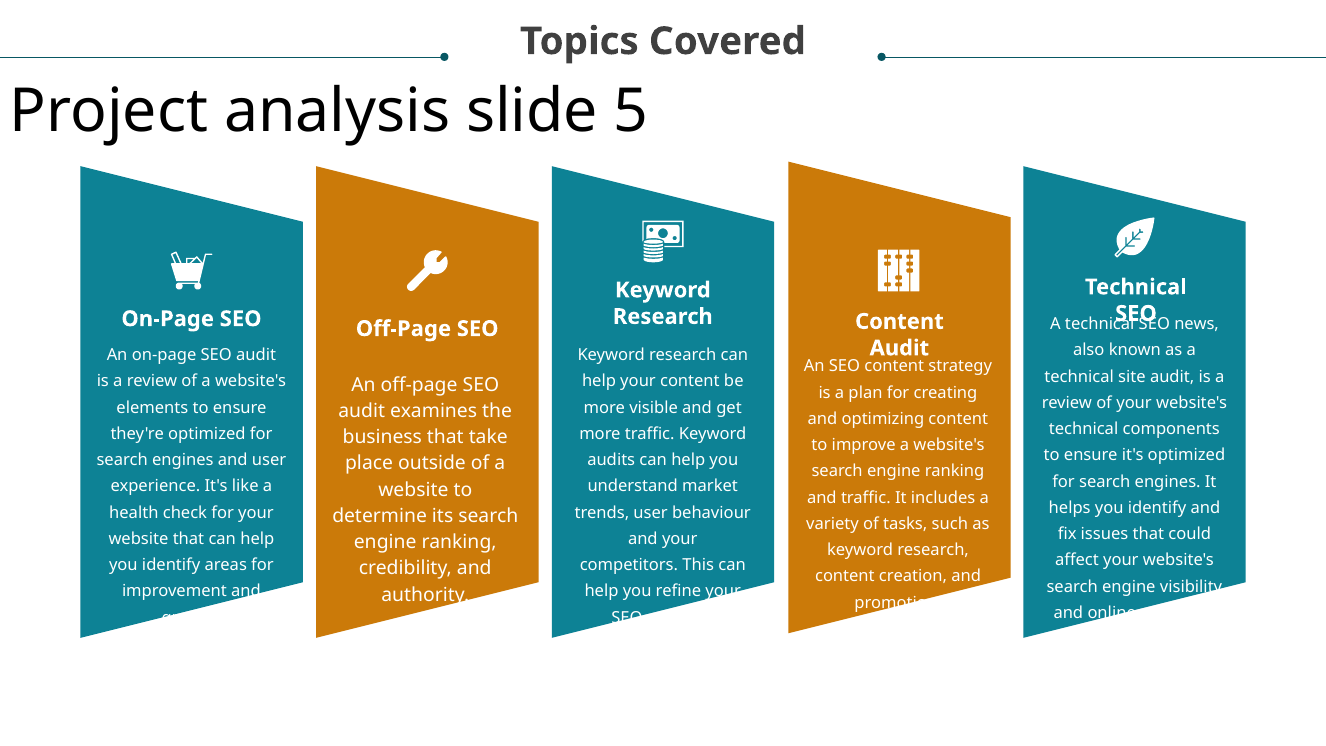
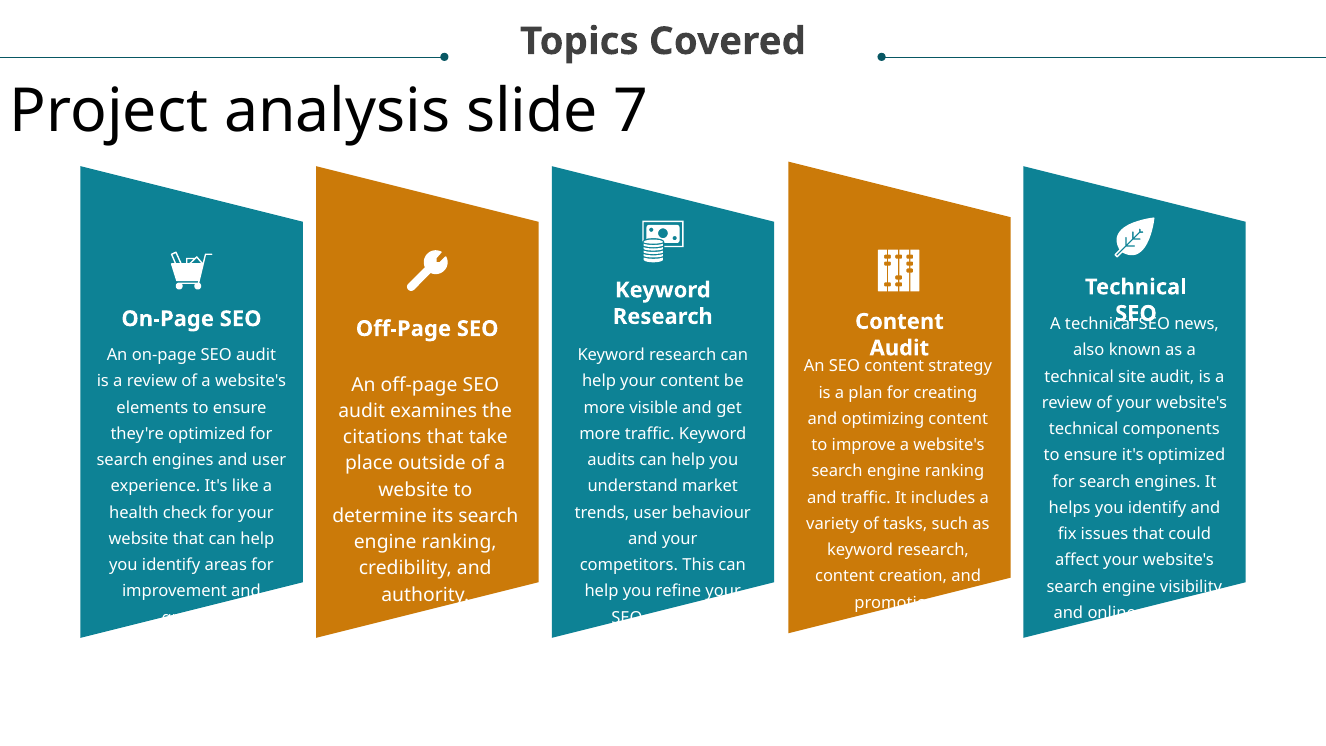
5: 5 -> 7 (631, 111)
business: business -> citations (382, 437)
